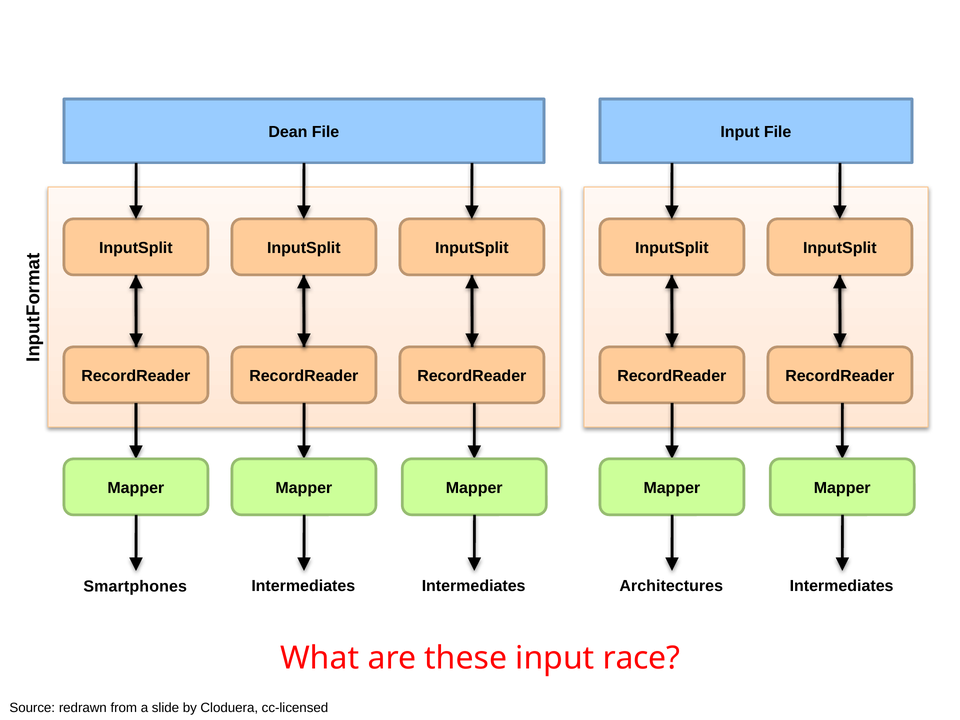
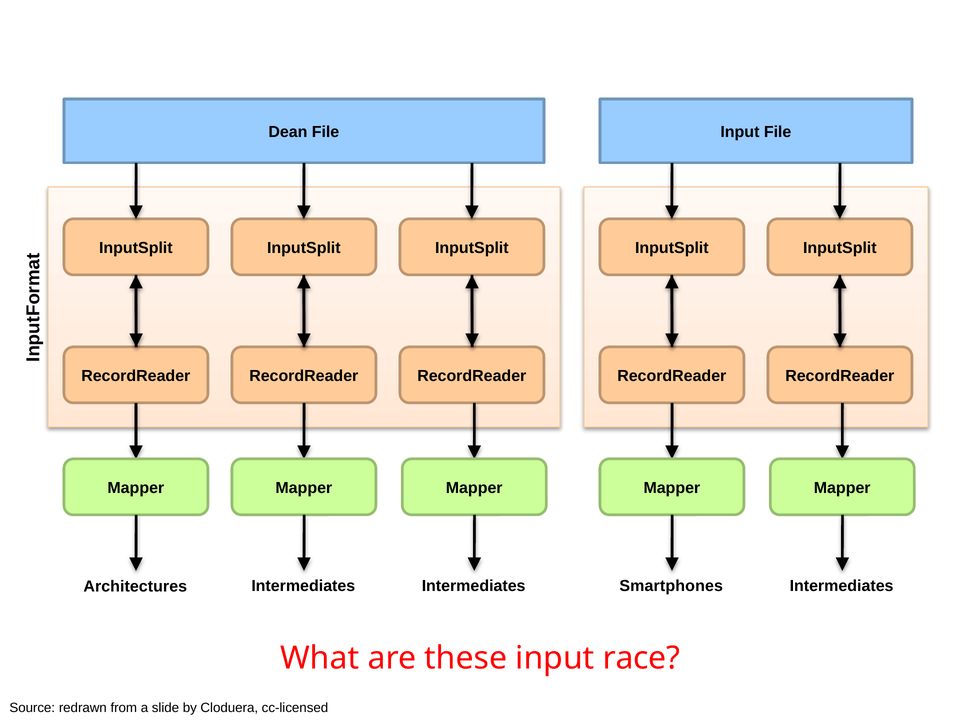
Smartphones: Smartphones -> Architectures (135, 586)
Architectures: Architectures -> Smartphones (671, 586)
